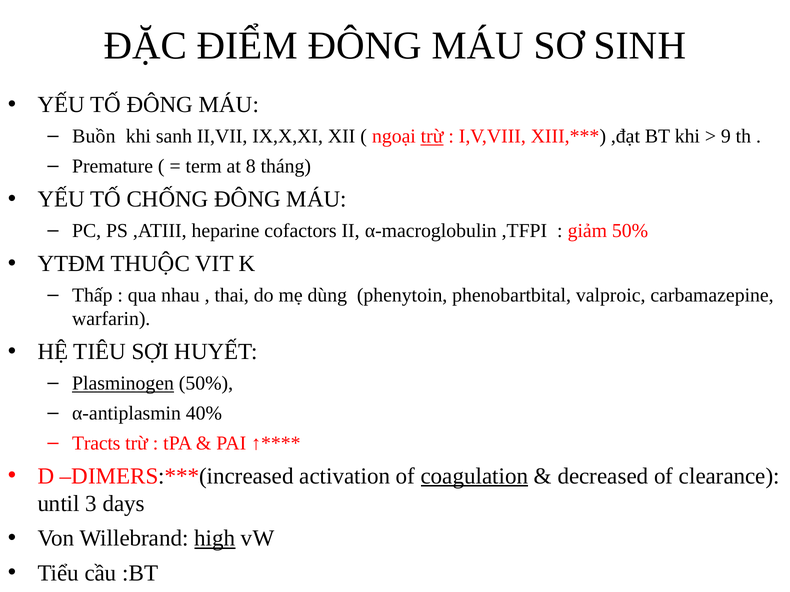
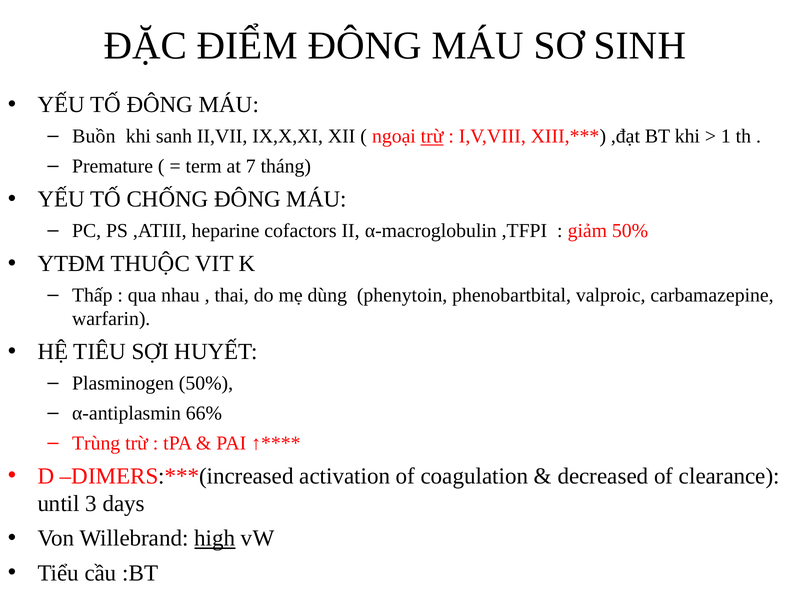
9: 9 -> 1 (726, 137)
8: 8 -> 7 (251, 166)
Plasminogen underline: present -> none (123, 384)
40%: 40% -> 66% (204, 414)
Tracts: Tracts -> Trùng (96, 443)
coagulation underline: present -> none (474, 476)
